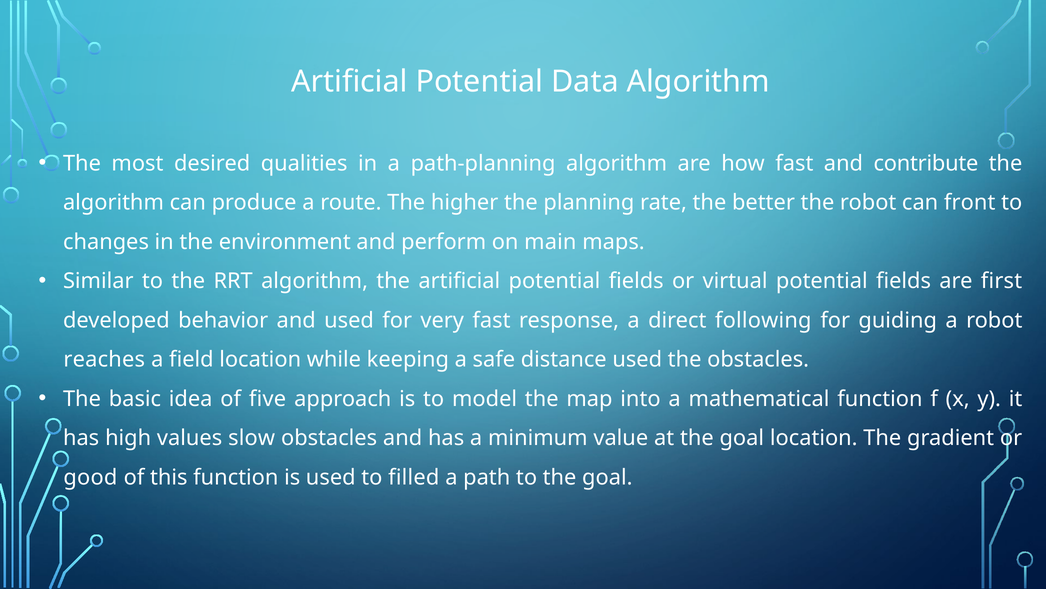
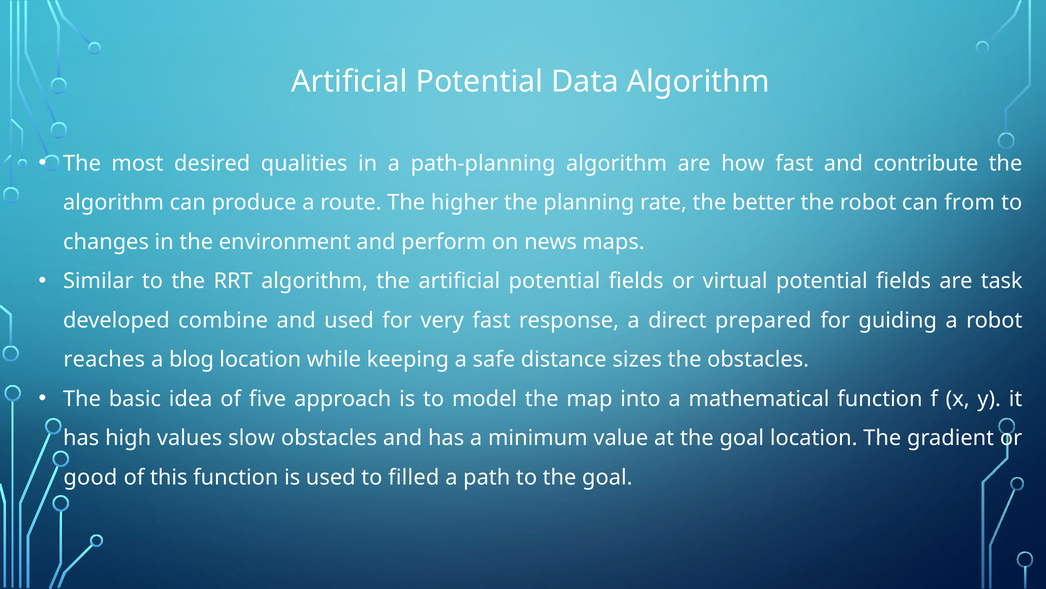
front: front -> from (970, 202)
main: main -> news (551, 242)
first: first -> task (1002, 281)
behavior: behavior -> combine (223, 320)
following: following -> prepared (763, 320)
field: field -> blog (192, 359)
distance used: used -> sizes (637, 359)
